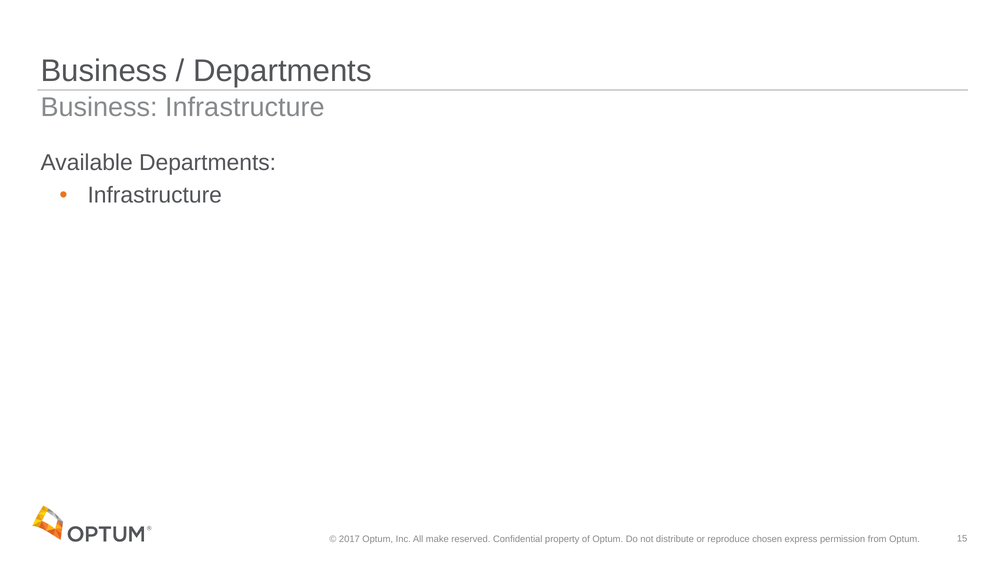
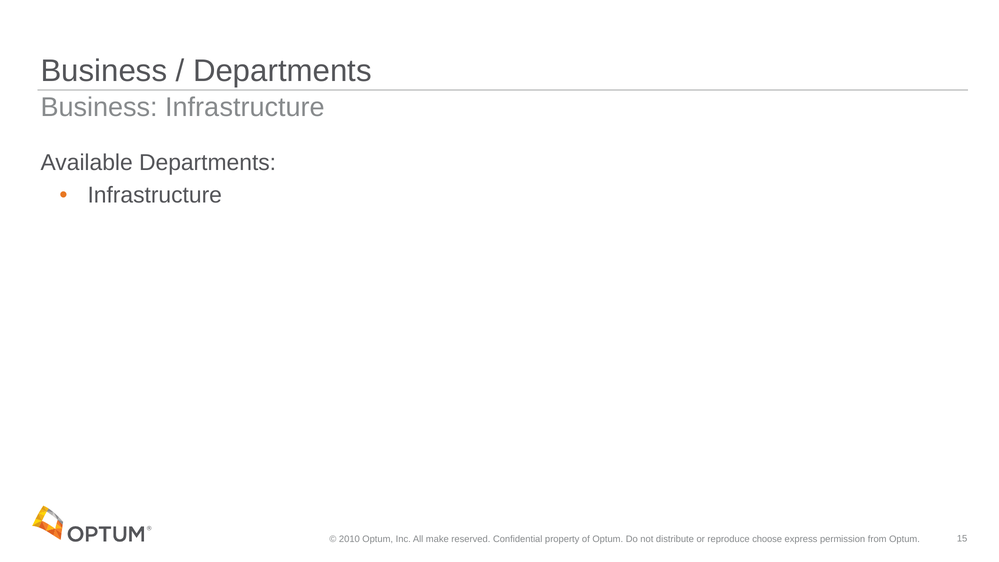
2017: 2017 -> 2010 (349, 539)
chosen: chosen -> choose (767, 539)
